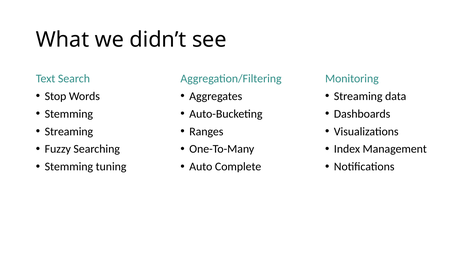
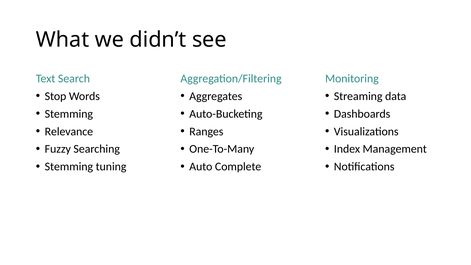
Streaming: Streaming -> Relevance (69, 131)
